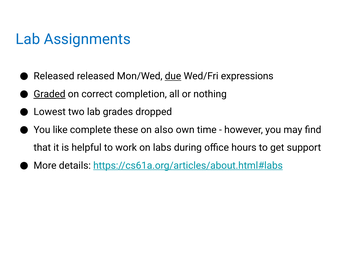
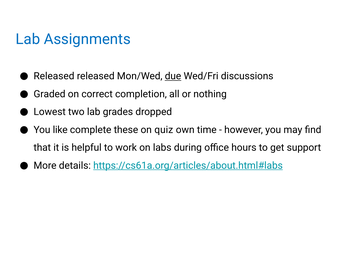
expressions: expressions -> discussions (247, 76)
Graded underline: present -> none (49, 94)
also: also -> quiz (164, 130)
